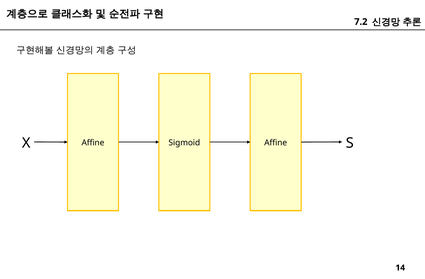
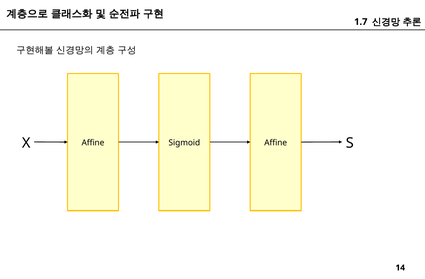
7.2: 7.2 -> 1.7 (361, 22)
